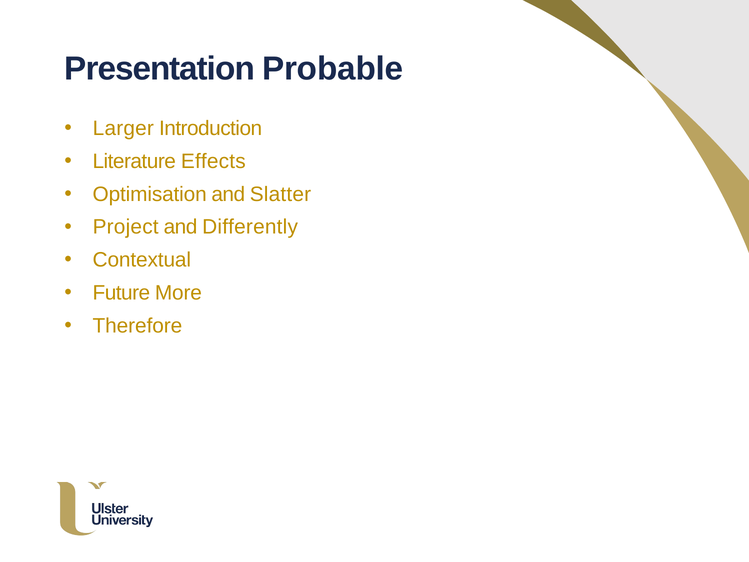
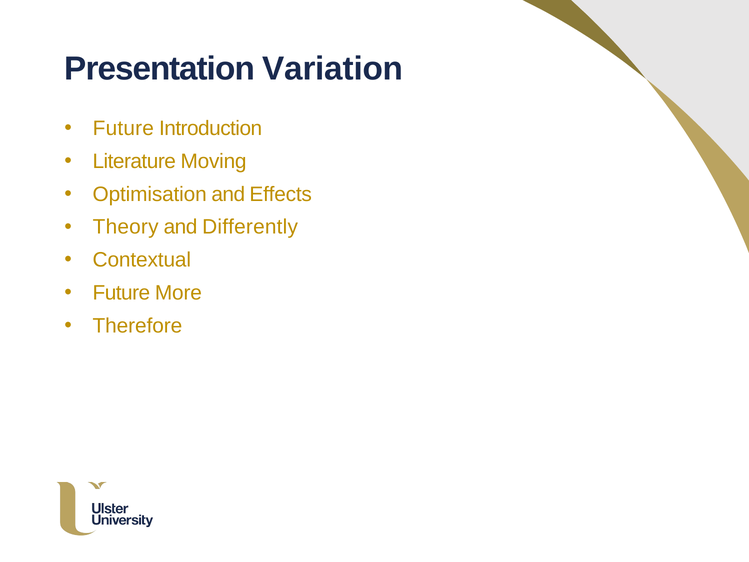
Probable: Probable -> Variation (333, 68)
Larger: Larger -> Future (123, 128)
Effects: Effects -> Moving (214, 161)
Slatter: Slatter -> Effects (281, 194)
Project: Project -> Theory (126, 227)
